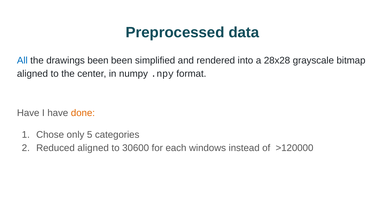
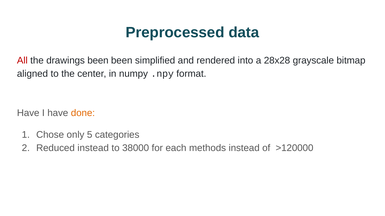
All colour: blue -> red (22, 61)
Reduced aligned: aligned -> instead (93, 148)
30600: 30600 -> 38000 (136, 148)
windows: windows -> methods (208, 148)
